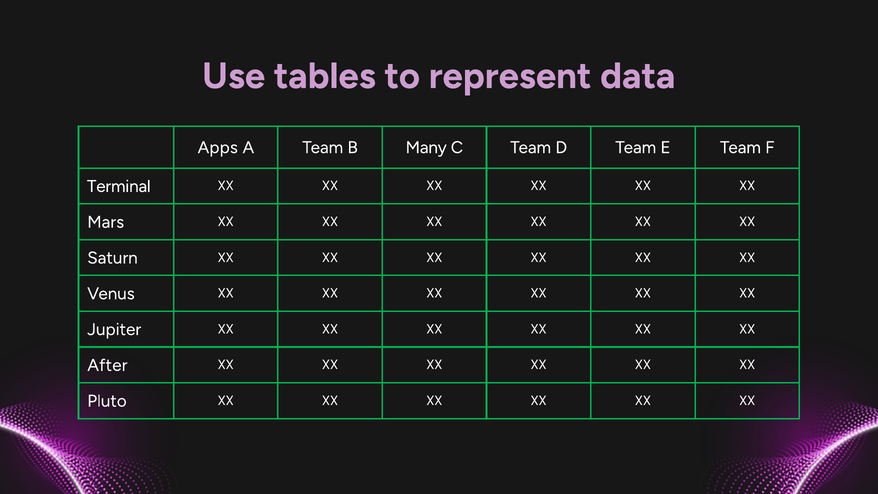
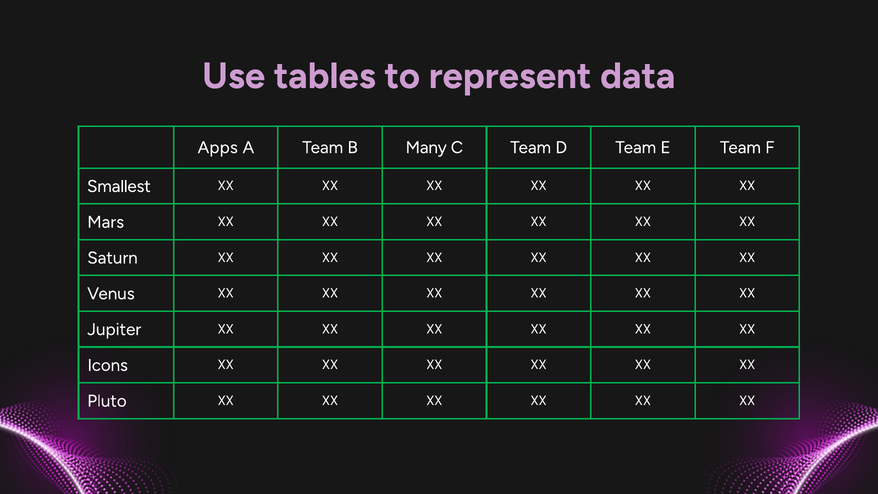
Terminal: Terminal -> Smallest (119, 186)
After: After -> Icons (108, 365)
